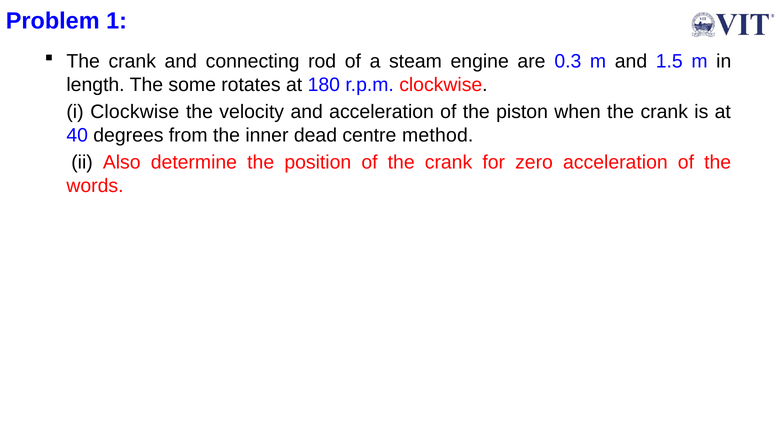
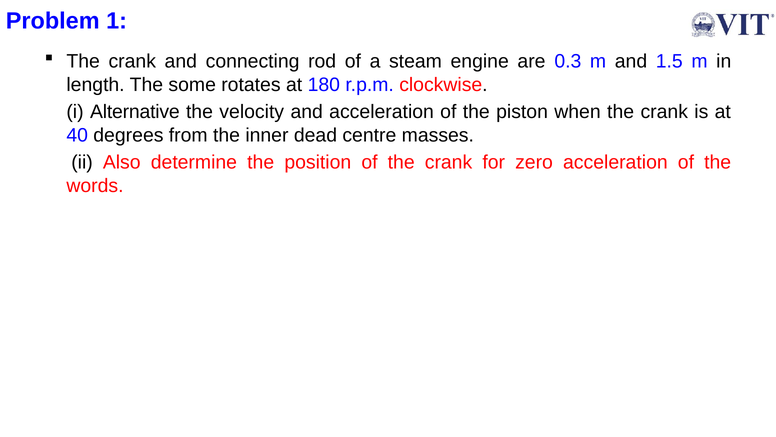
i Clockwise: Clockwise -> Alternative (135, 112)
method: method -> masses (438, 135)
